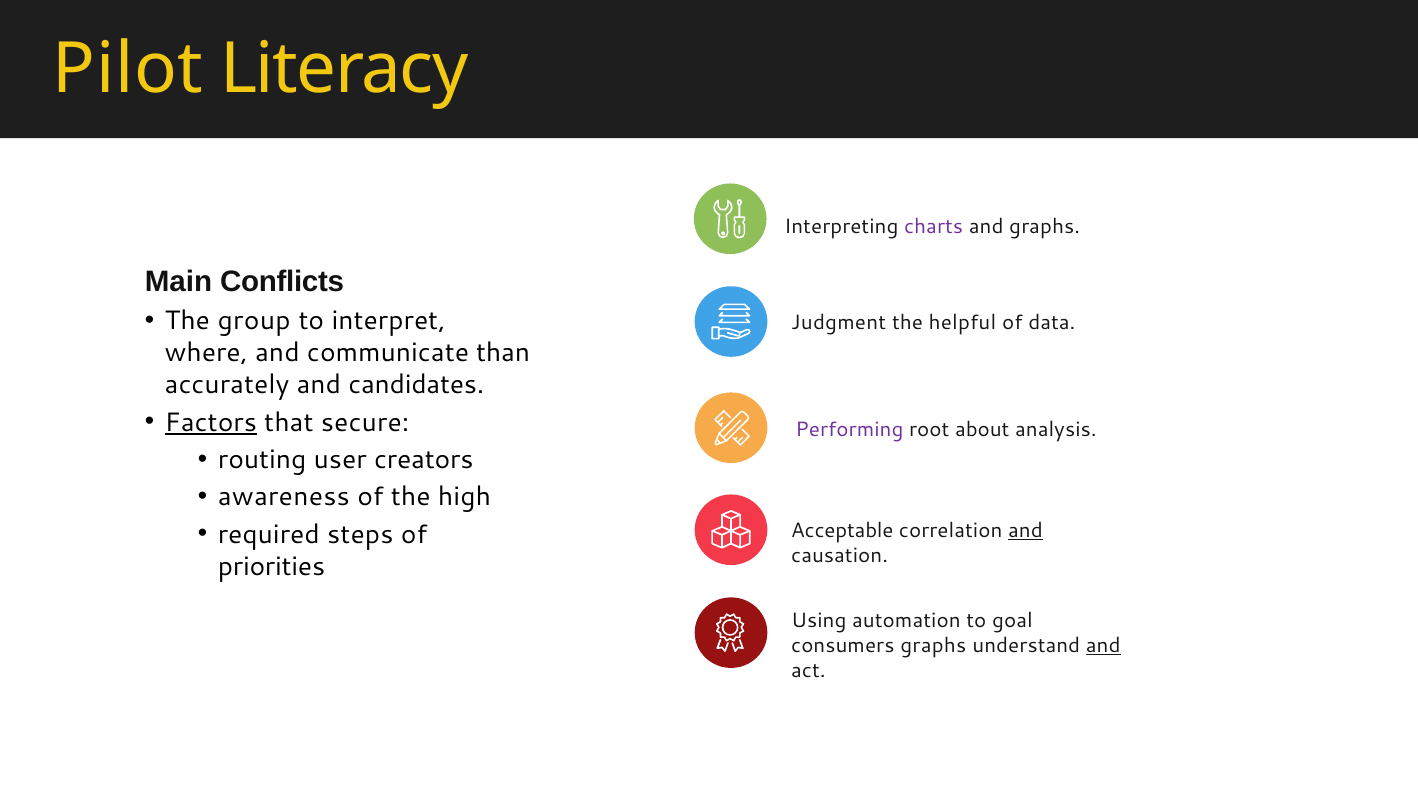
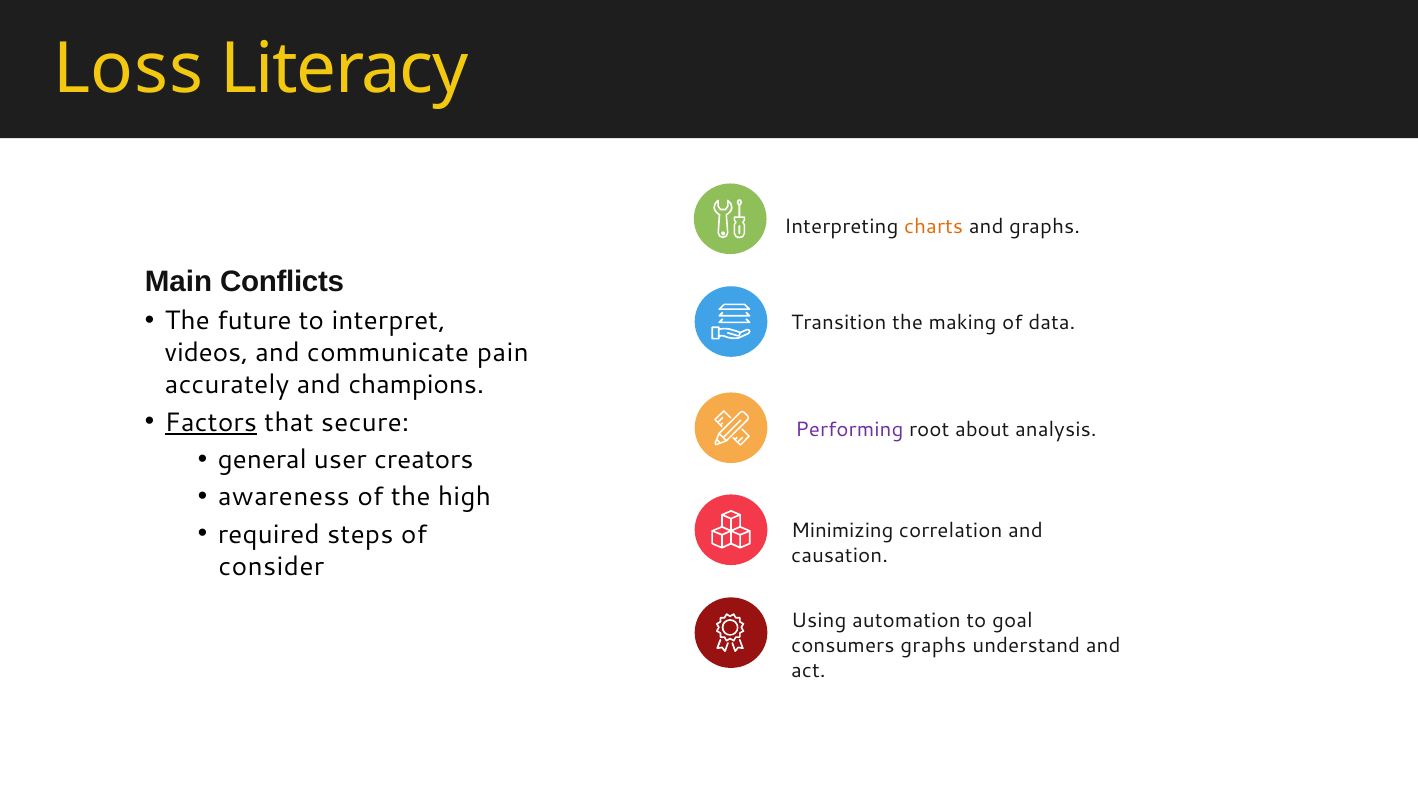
Pilot: Pilot -> Loss (128, 70)
charts colour: purple -> orange (934, 227)
group: group -> future (254, 321)
Judgment: Judgment -> Transition (839, 323)
helpful: helpful -> making (963, 323)
where: where -> videos (206, 353)
than: than -> pain (503, 353)
candidates: candidates -> champions (416, 385)
routing: routing -> general (262, 460)
Acceptable: Acceptable -> Minimizing (842, 531)
and underline: present -> none (1025, 531)
priorities: priorities -> consider (271, 567)
and underline: present -> none (1103, 646)
